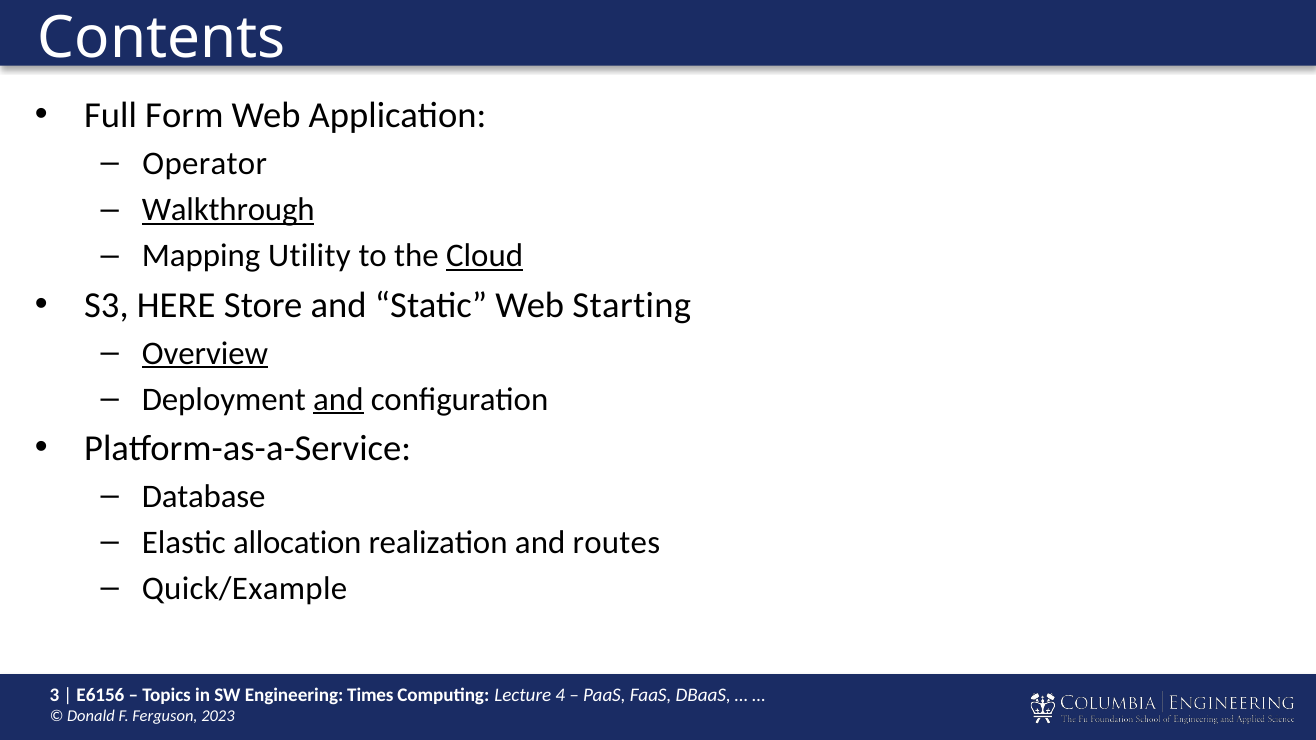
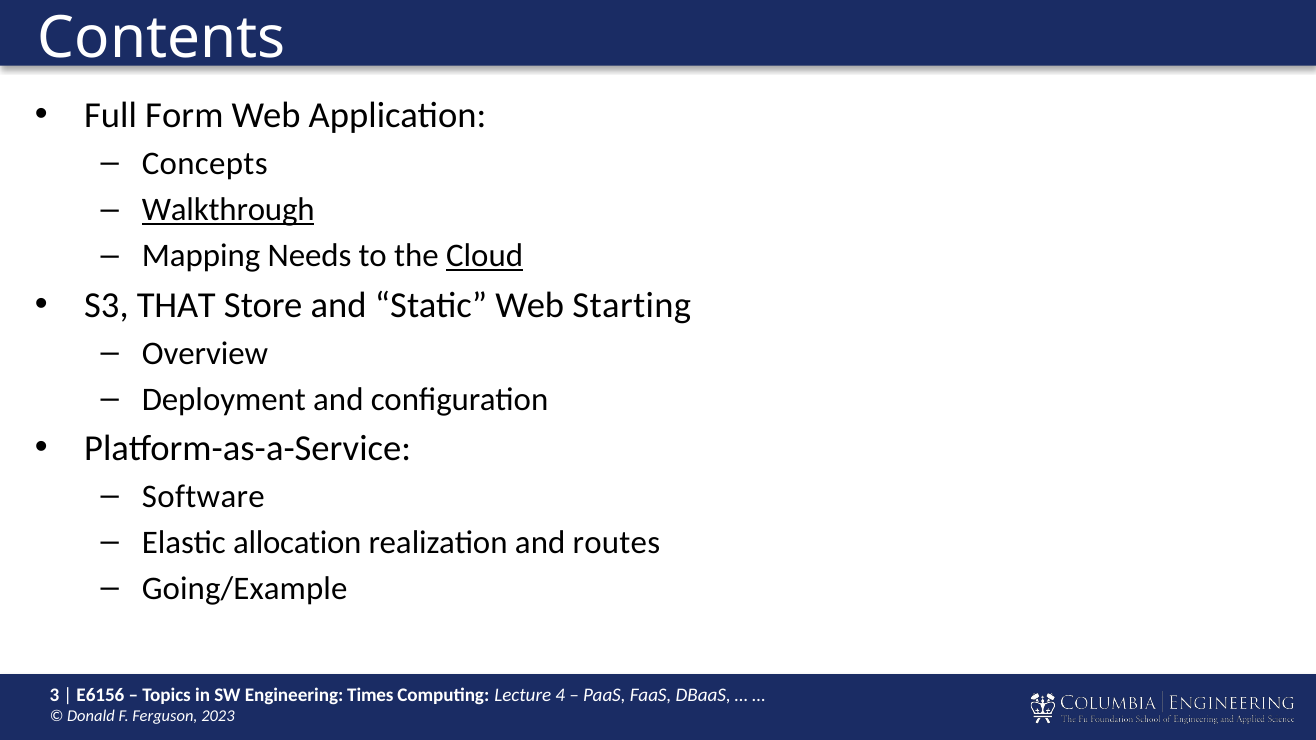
Operator: Operator -> Concepts (205, 164)
Utility: Utility -> Needs (310, 256)
HERE: HERE -> THAT (176, 305)
Overview underline: present -> none (205, 353)
and underline: present -> none (338, 399)
Database: Database -> Software (203, 497)
Quick/Example: Quick/Example -> Going/Example (245, 589)
